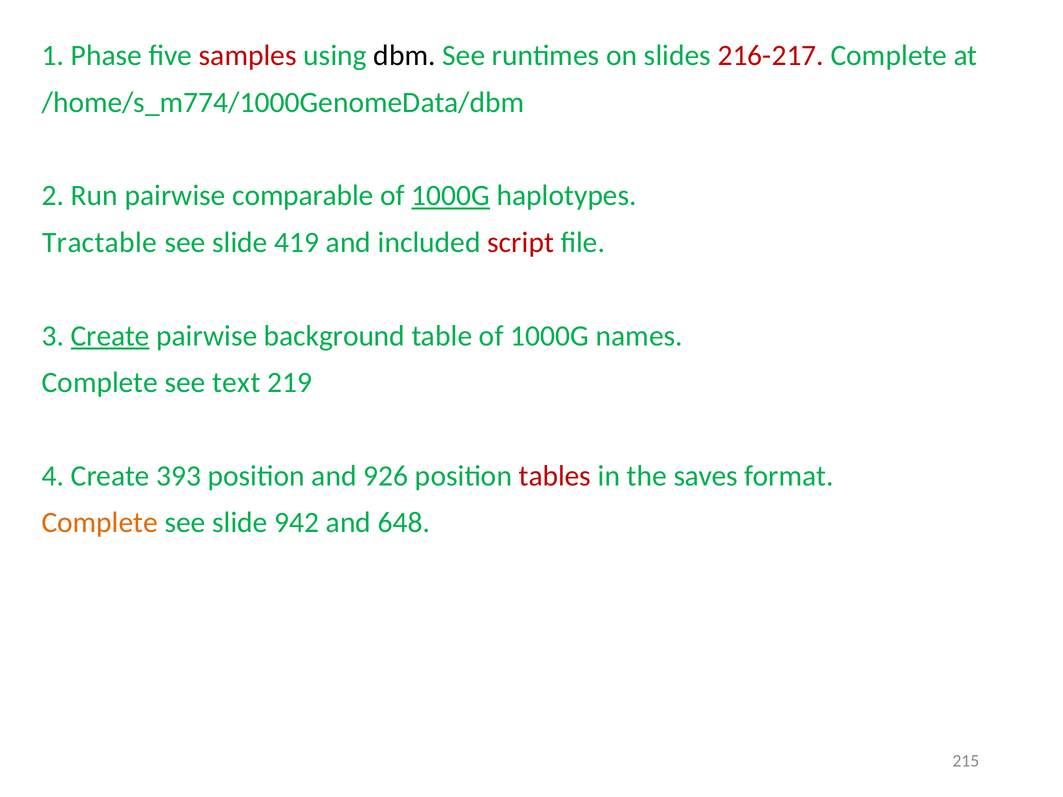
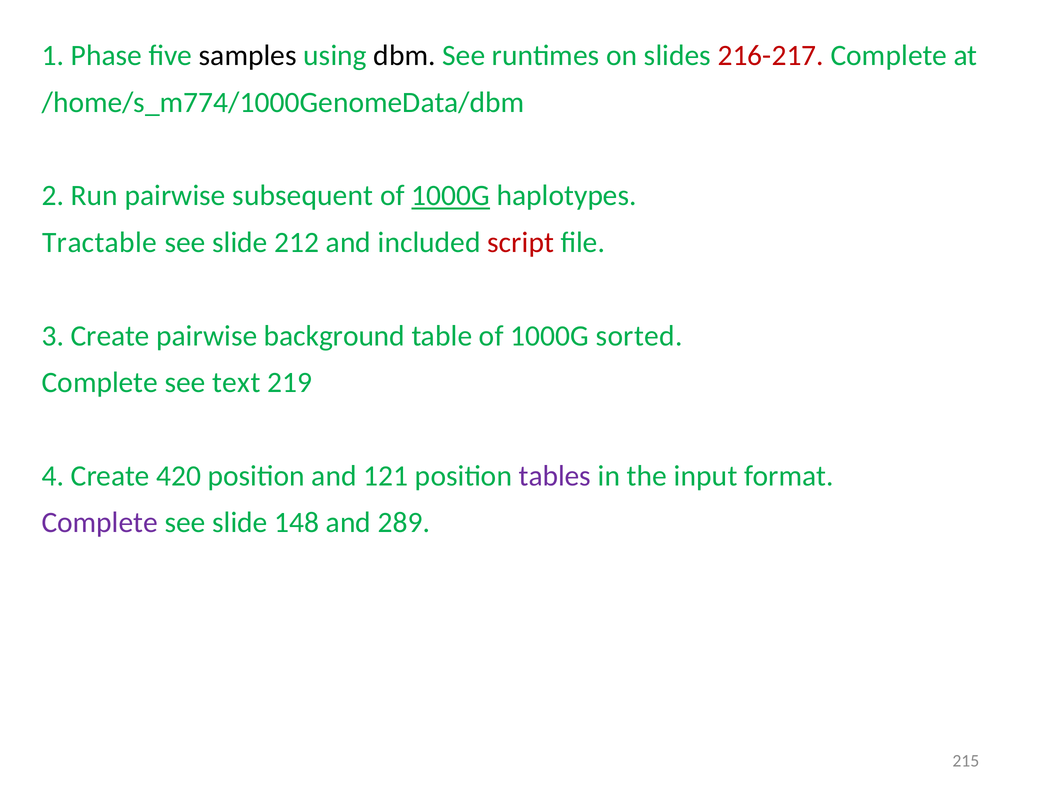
samples colour: red -> black (248, 56)
comparable: comparable -> subsequent (303, 196)
419: 419 -> 212 (297, 242)
Create underline: present -> none (110, 336)
names: names -> sorted (639, 336)
393: 393 -> 420 (179, 476)
926: 926 -> 121 (386, 476)
tables colour: red -> purple (555, 476)
saves: saves -> input (706, 476)
Complete colour: orange -> purple (100, 523)
942: 942 -> 148 (297, 523)
648: 648 -> 289 (404, 523)
